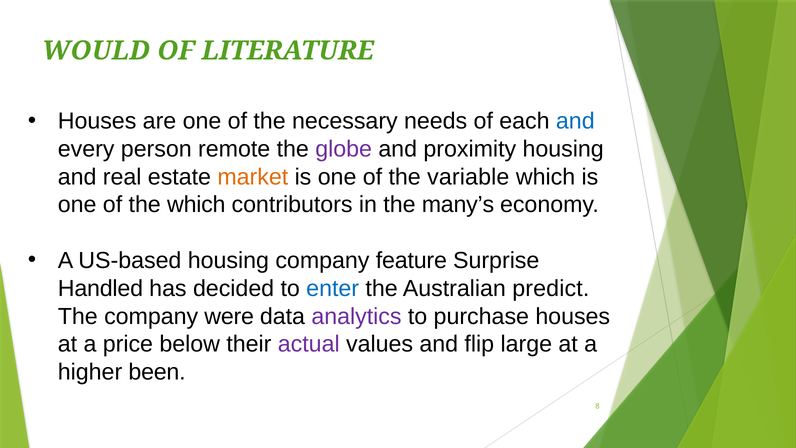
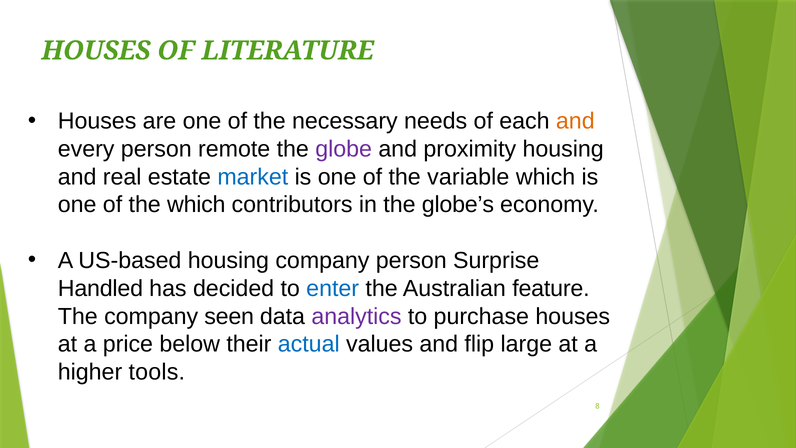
WOULD: WOULD -> HOUSES (96, 51)
and colour: blue -> orange (575, 121)
market colour: orange -> blue (253, 177)
many’s: many’s -> globe’s (458, 205)
company feature: feature -> person (411, 260)
predict: predict -> feature (551, 288)
were: were -> seen (229, 316)
actual colour: purple -> blue (309, 344)
been: been -> tools (157, 372)
